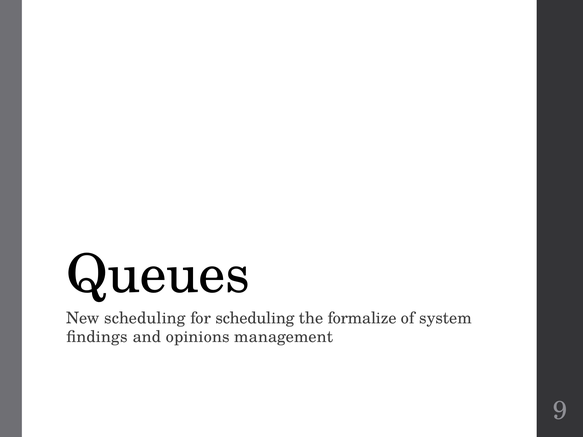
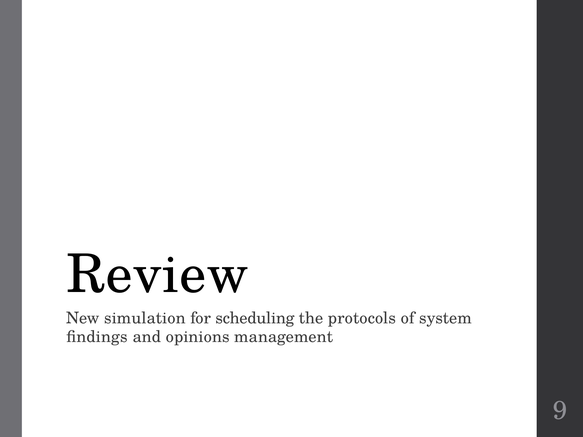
Queues: Queues -> Review (158, 275)
New scheduling: scheduling -> simulation (145, 318)
formalize: formalize -> protocols (362, 318)
